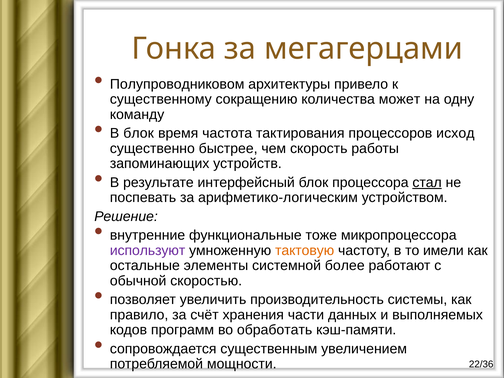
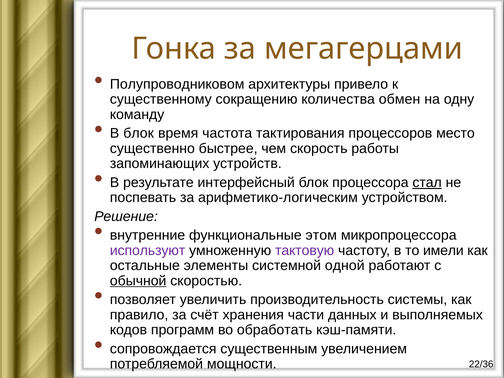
может: может -> обмен (400, 99)
исход: исход -> место (455, 133)
тоже: тоже -> этом (321, 235)
тактовую colour: orange -> purple (305, 250)
более: более -> одной (345, 266)
обычной underline: none -> present (138, 281)
